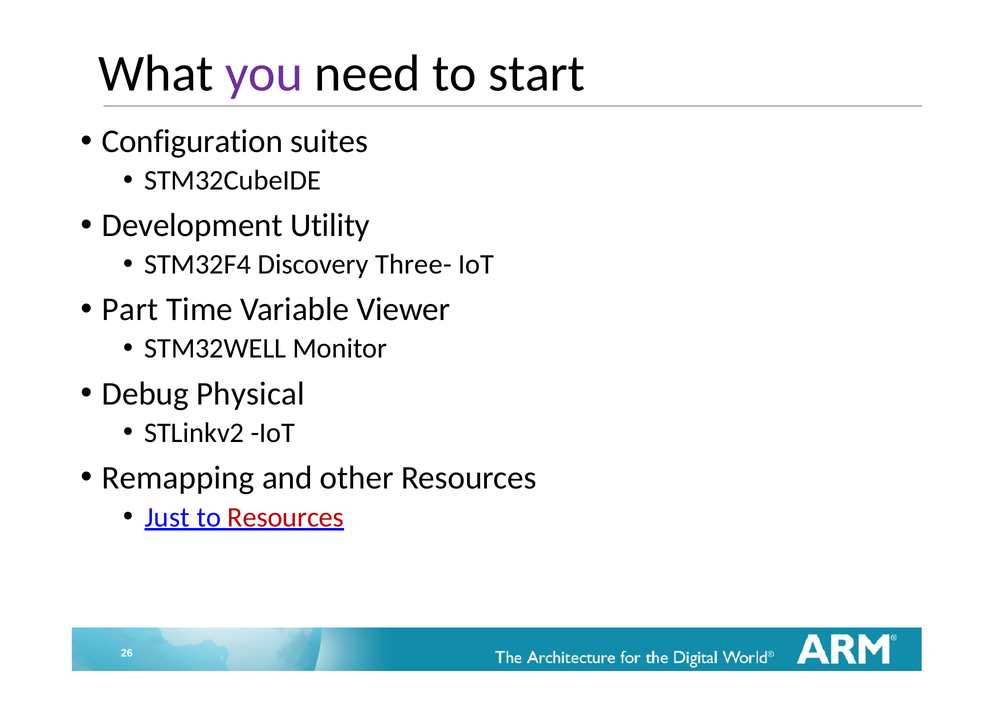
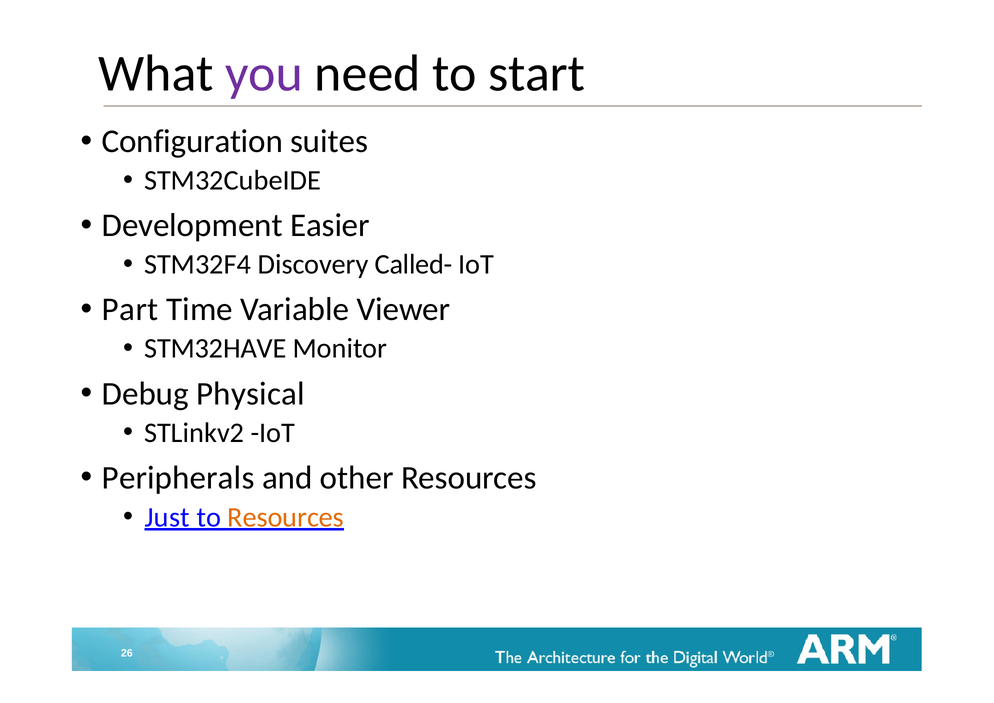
Utility: Utility -> Easier (330, 225)
Three-: Three- -> Called- (414, 264)
STM32WELL: STM32WELL -> STM32HAVE (215, 348)
Remapping: Remapping -> Peripherals (178, 477)
Resources colour: red -> orange (286, 517)
